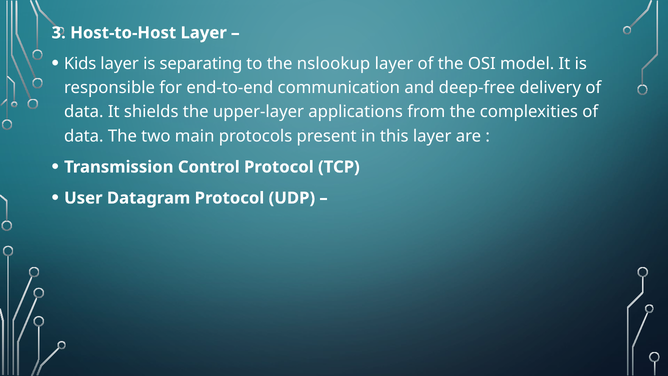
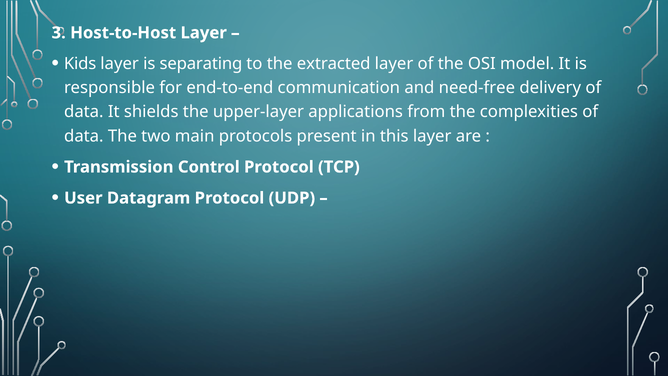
nslookup: nslookup -> extracted (334, 64)
deep-free: deep-free -> need-free (477, 88)
